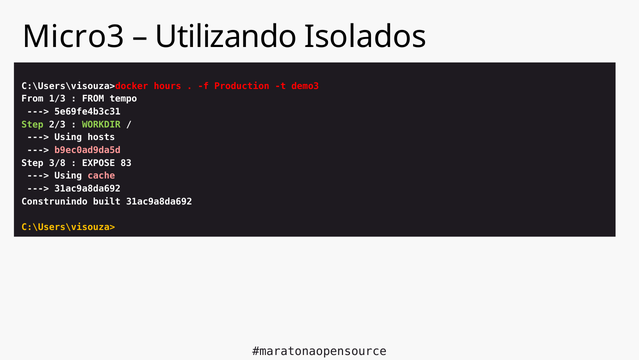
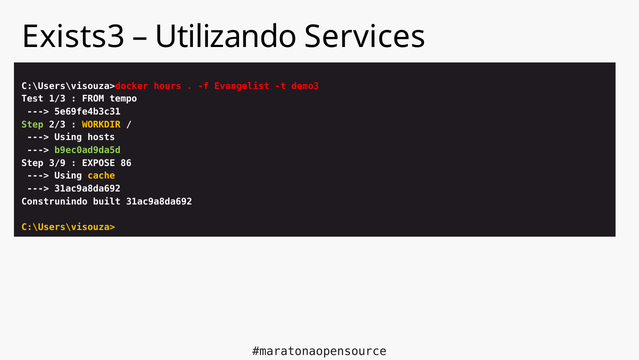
Micro3: Micro3 -> Exists3 (73, 37)
Isolados: Isolados -> Services (365, 37)
Production: Production -> Evangelist (242, 86)
From: From -> Test (32, 99)
WORKDIR colour: light green -> yellow (101, 124)
b9ec0ad9da5d colour: pink -> light green (88, 150)
3/8: 3/8 -> 3/9 (57, 163)
83: 83 -> 86 (126, 163)
cache colour: pink -> yellow (101, 176)
